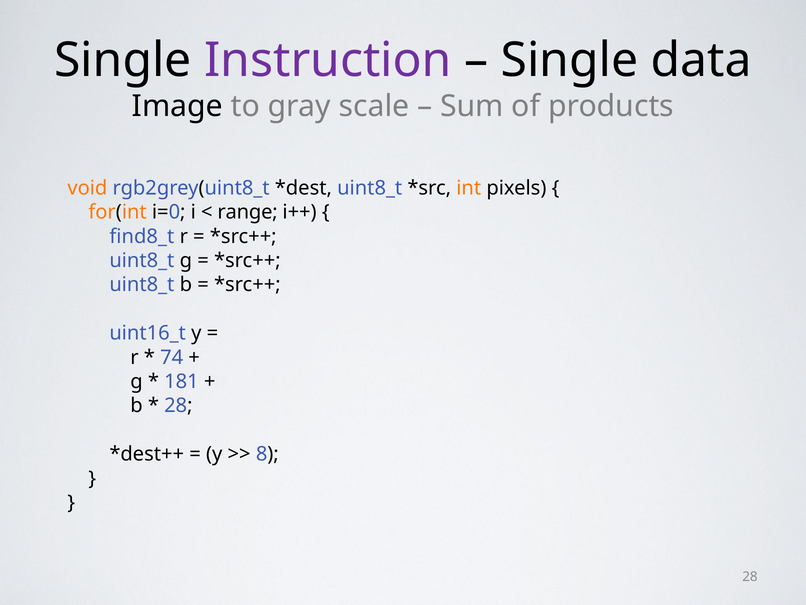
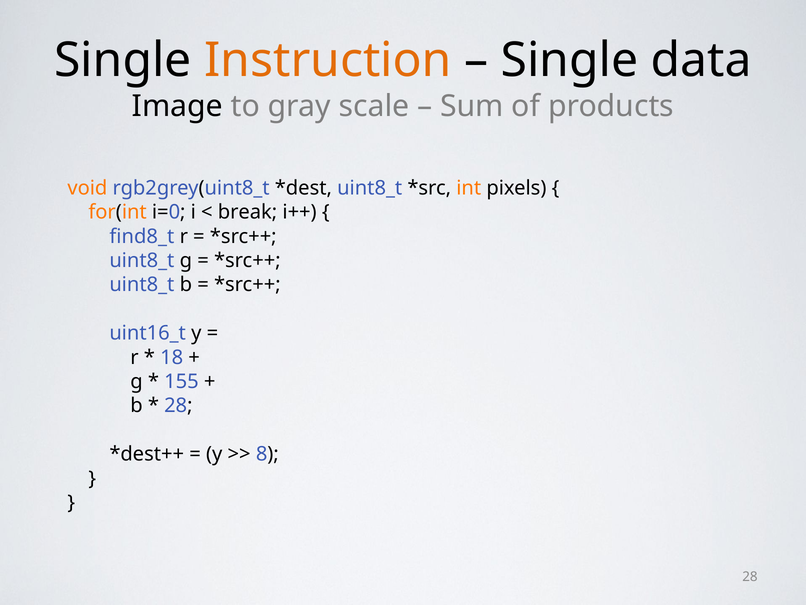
Instruction colour: purple -> orange (328, 60)
range: range -> break (248, 212)
74: 74 -> 18 (172, 357)
181: 181 -> 155 (181, 381)
